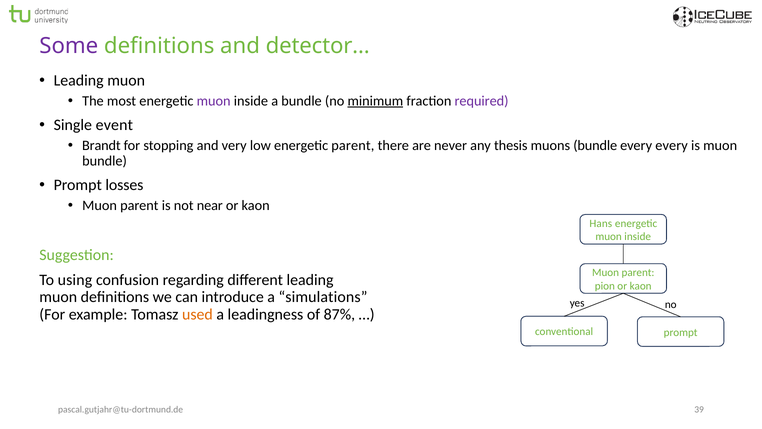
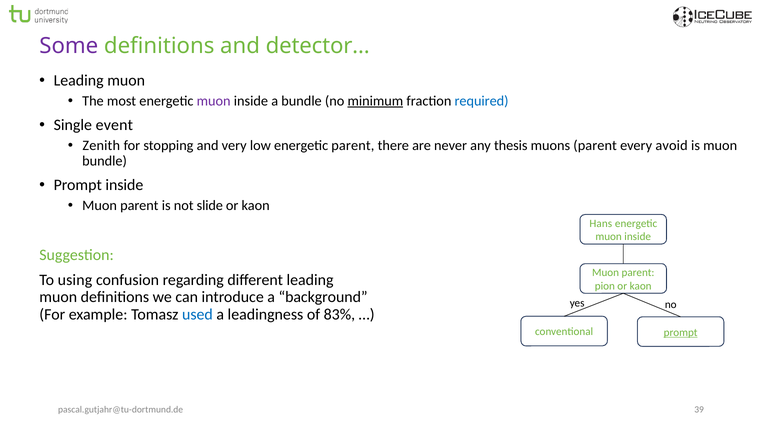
required colour: purple -> blue (482, 101)
Brandt: Brandt -> Zenith (101, 145)
muons bundle: bundle -> parent (595, 145)
every every: every -> avoid (672, 145)
Prompt losses: losses -> inside (124, 185)
near: near -> slide (210, 205)
simulations: simulations -> background (323, 297)
used colour: orange -> blue (197, 314)
87%: 87% -> 83% (339, 314)
prompt underline: none -> present (681, 332)
